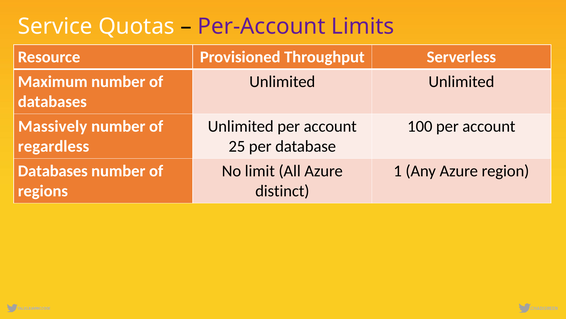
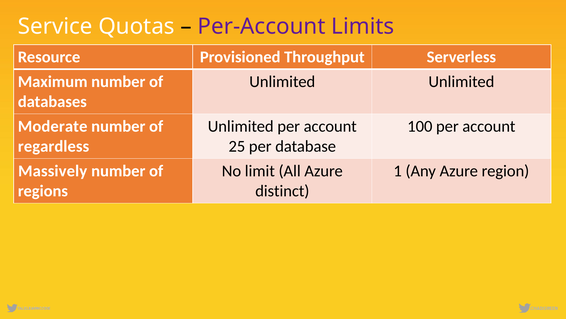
Massively: Massively -> Moderate (53, 126)
Databases: Databases -> Massively (53, 171)
